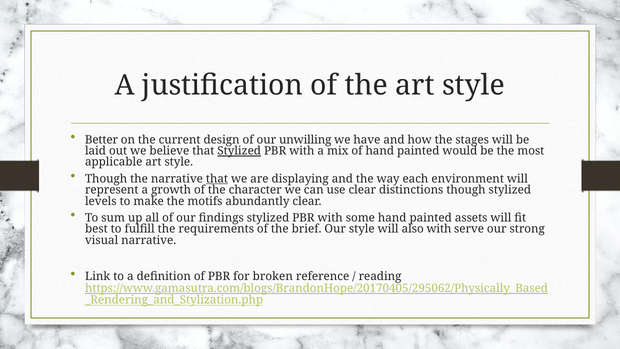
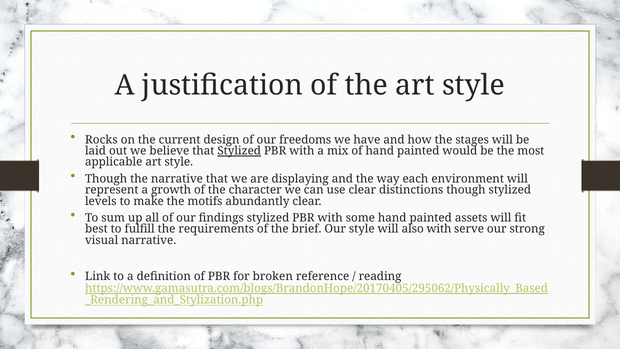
Better: Better -> Rocks (101, 140)
unwilling: unwilling -> freedoms (305, 140)
that underline: present -> none (217, 179)
